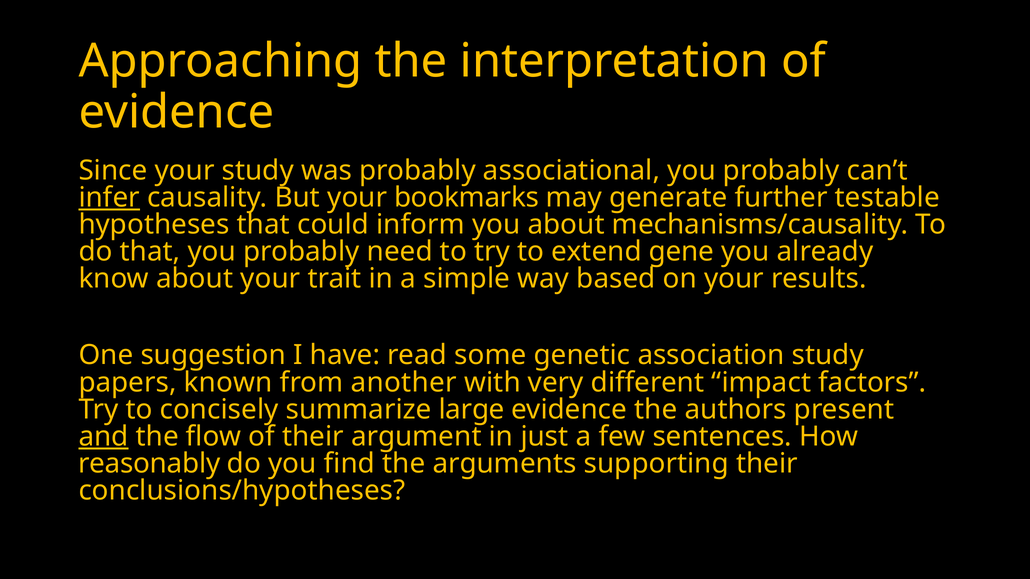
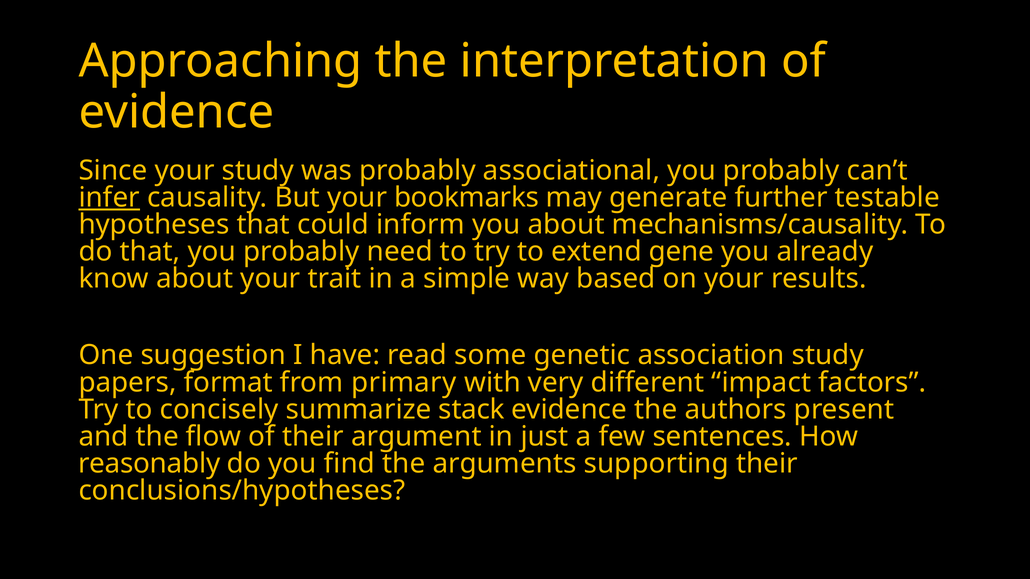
known: known -> format (228, 383)
another: another -> primary (404, 383)
large: large -> stack (472, 410)
and underline: present -> none (104, 437)
